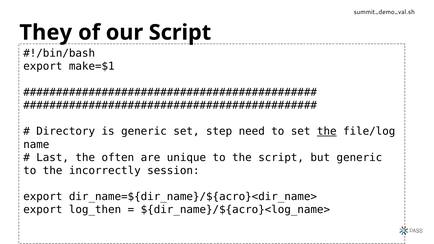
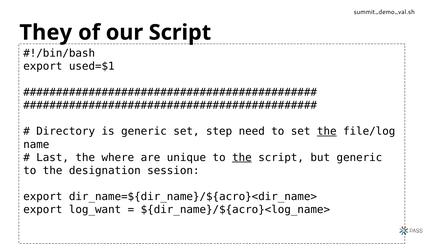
make=$1: make=$1 -> used=$1 (92, 66)
often: often -> where (118, 158)
the underline: none -> present (242, 158)
incorrectly: incorrectly -> designation (105, 171)
log_then: log_then -> log_want (95, 210)
